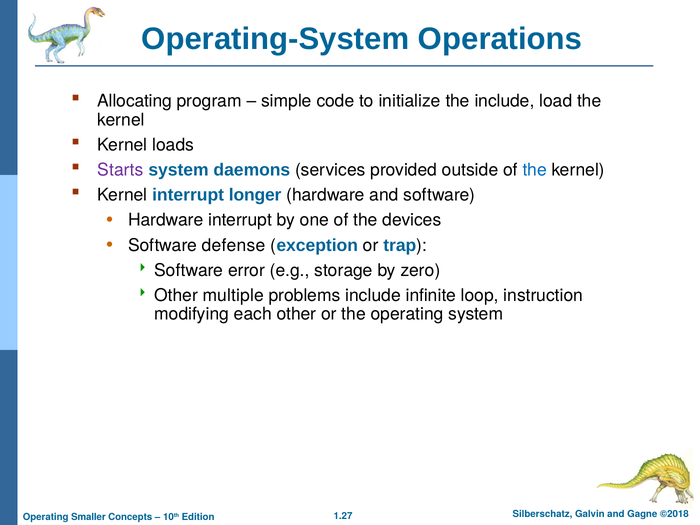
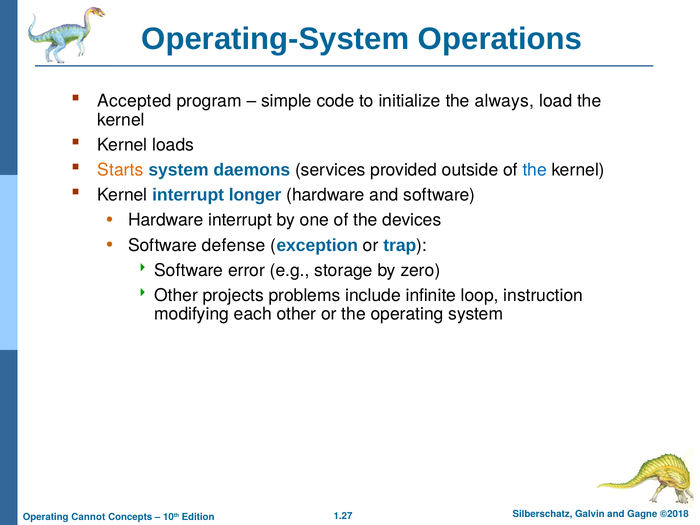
Allocating: Allocating -> Accepted (135, 101)
the include: include -> always (504, 101)
Starts colour: purple -> orange (120, 170)
multiple: multiple -> projects (233, 295)
Smaller: Smaller -> Cannot (88, 517)
